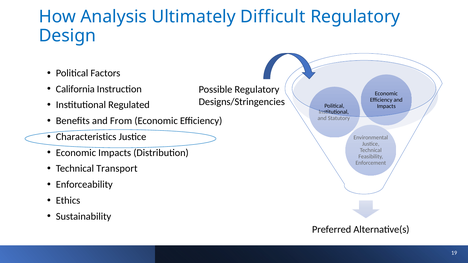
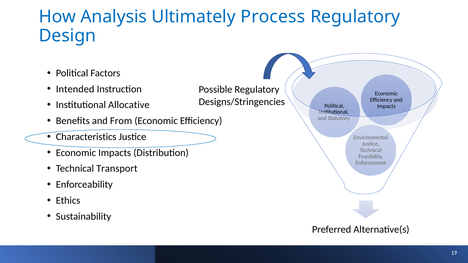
Difficult: Difficult -> Process (273, 17)
California: California -> Intended (75, 89)
Regulated: Regulated -> Allocative (129, 105)
